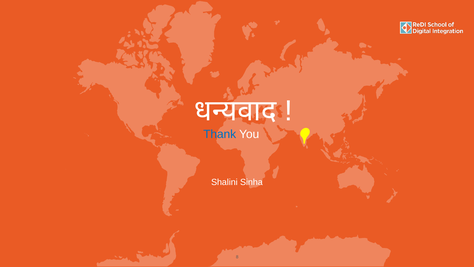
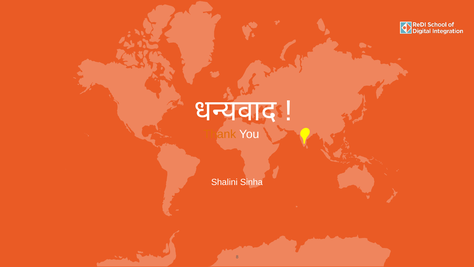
Thank colour: blue -> orange (220, 134)
